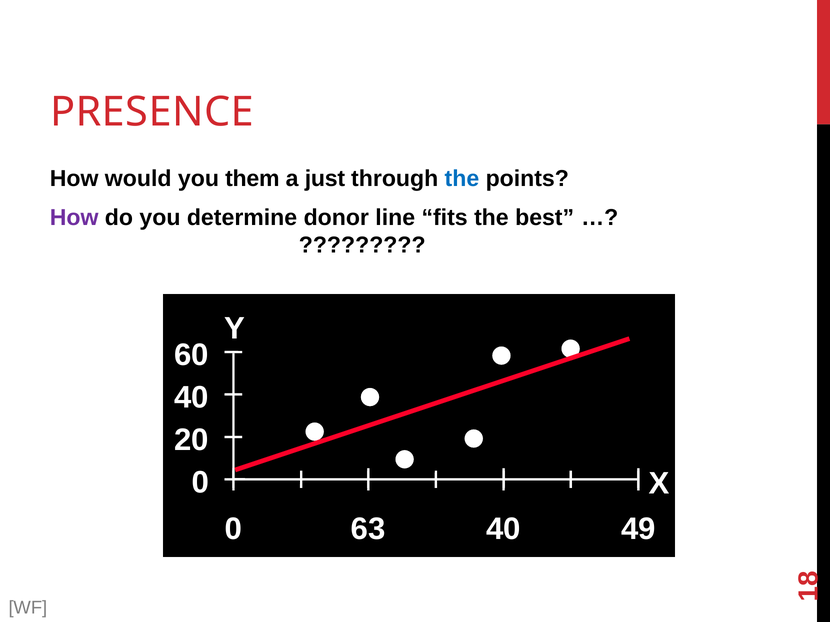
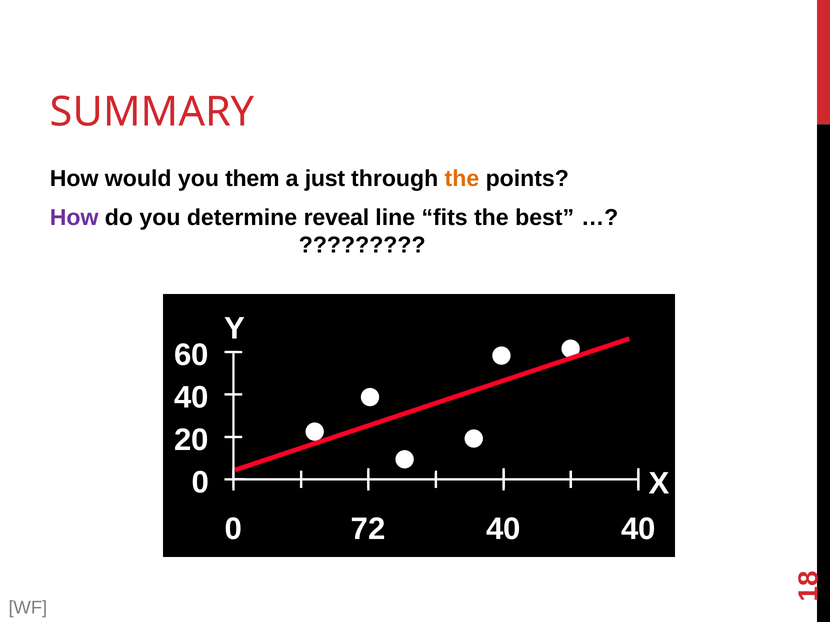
PRESENCE: PRESENCE -> SUMMARY (152, 112)
the colour: blue -> orange (462, 179)
donor: donor -> reveal (336, 218)
63: 63 -> 72 (368, 530)
40 49: 49 -> 40 (638, 530)
